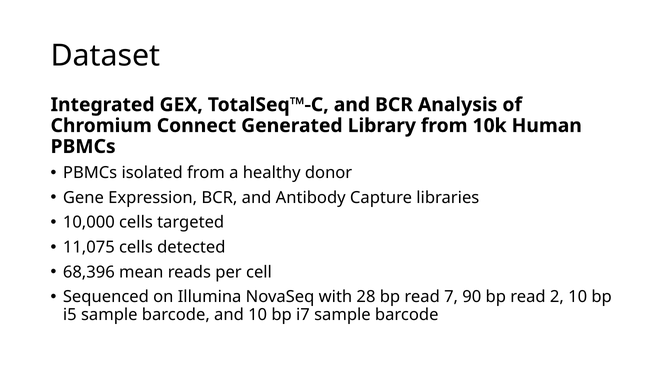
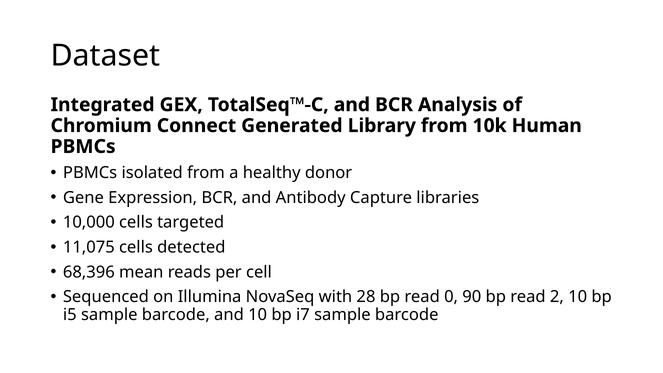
7: 7 -> 0 (451, 297)
